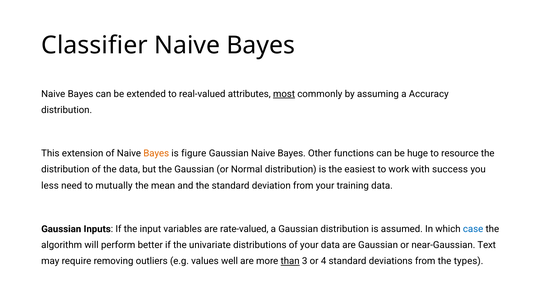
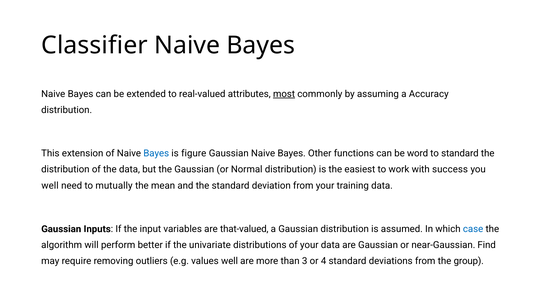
Bayes colour: orange -> blue (156, 154)
huge: huge -> word (418, 154)
to resource: resource -> standard (460, 154)
less: less -> well (50, 186)
rate-valued: rate-valued -> that-valued (244, 229)
Text: Text -> Find (487, 245)
than underline: present -> none (290, 261)
types: types -> group (469, 261)
